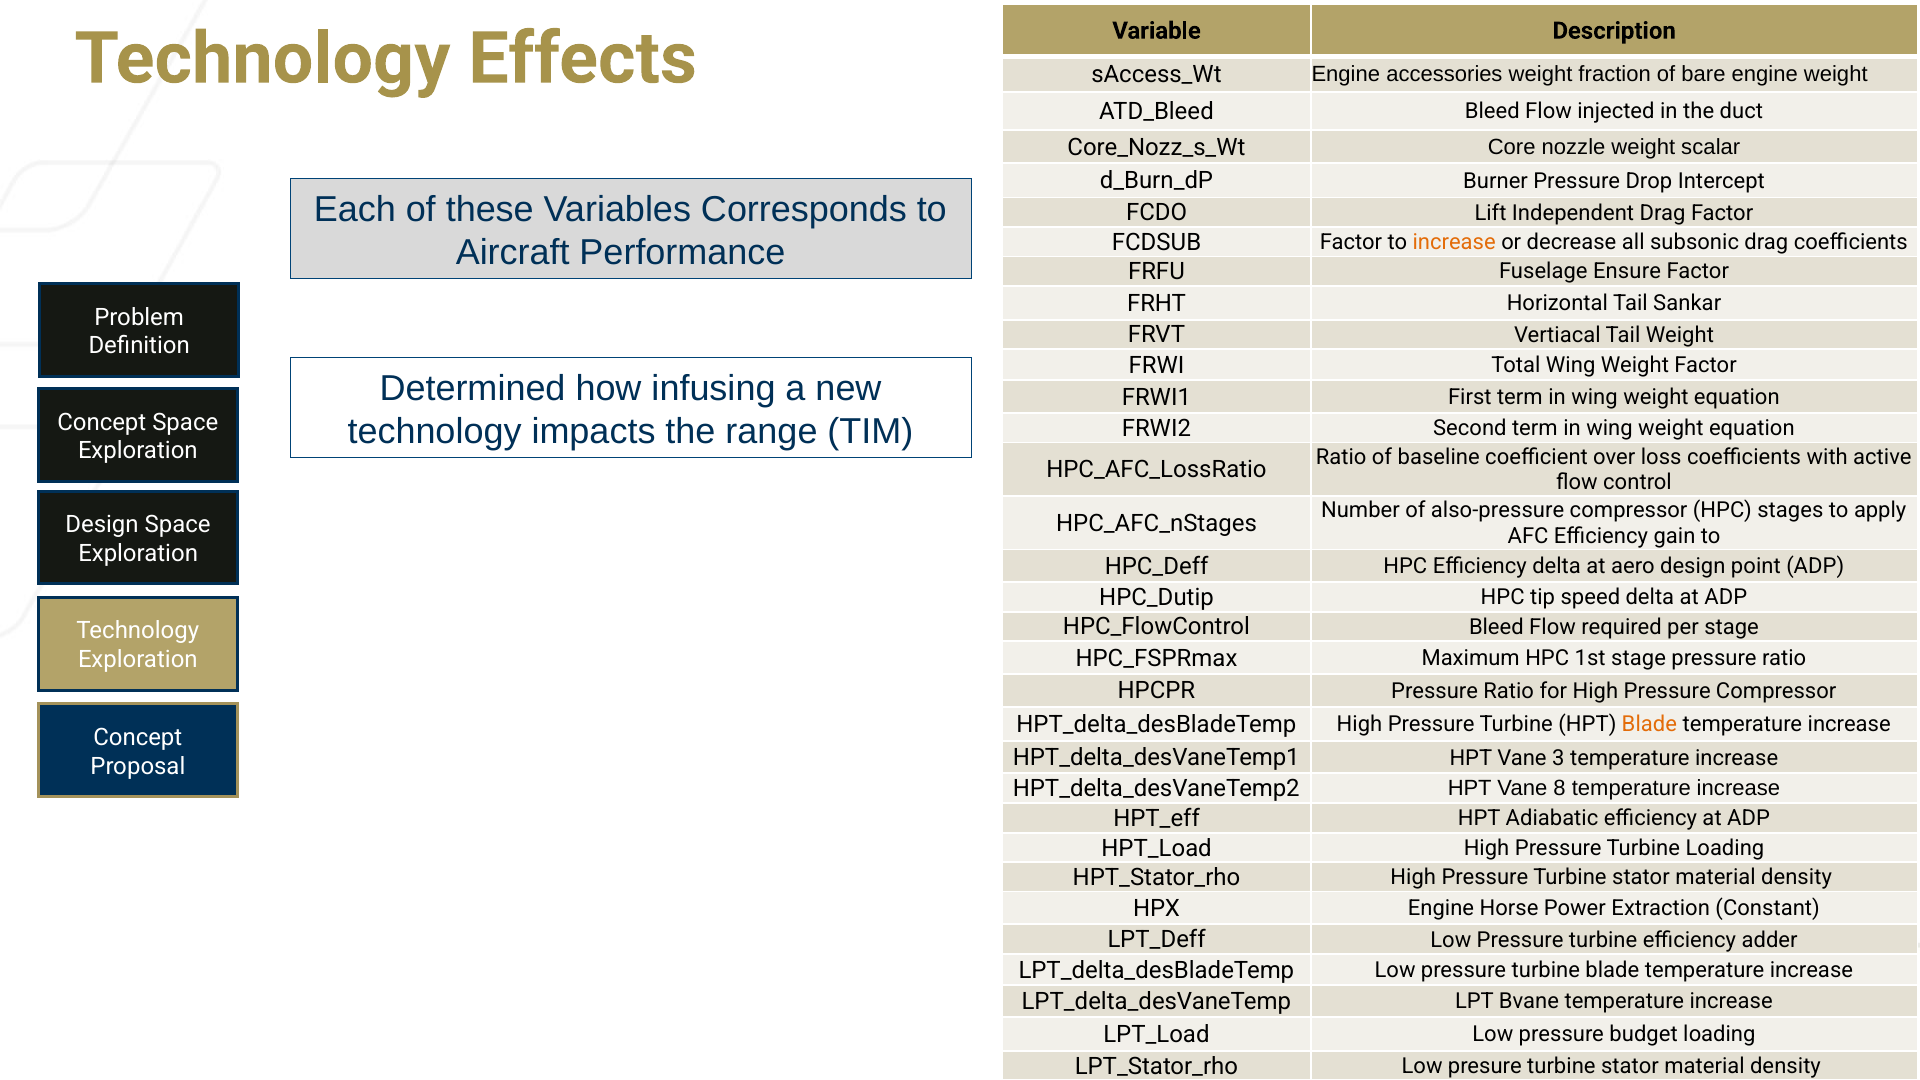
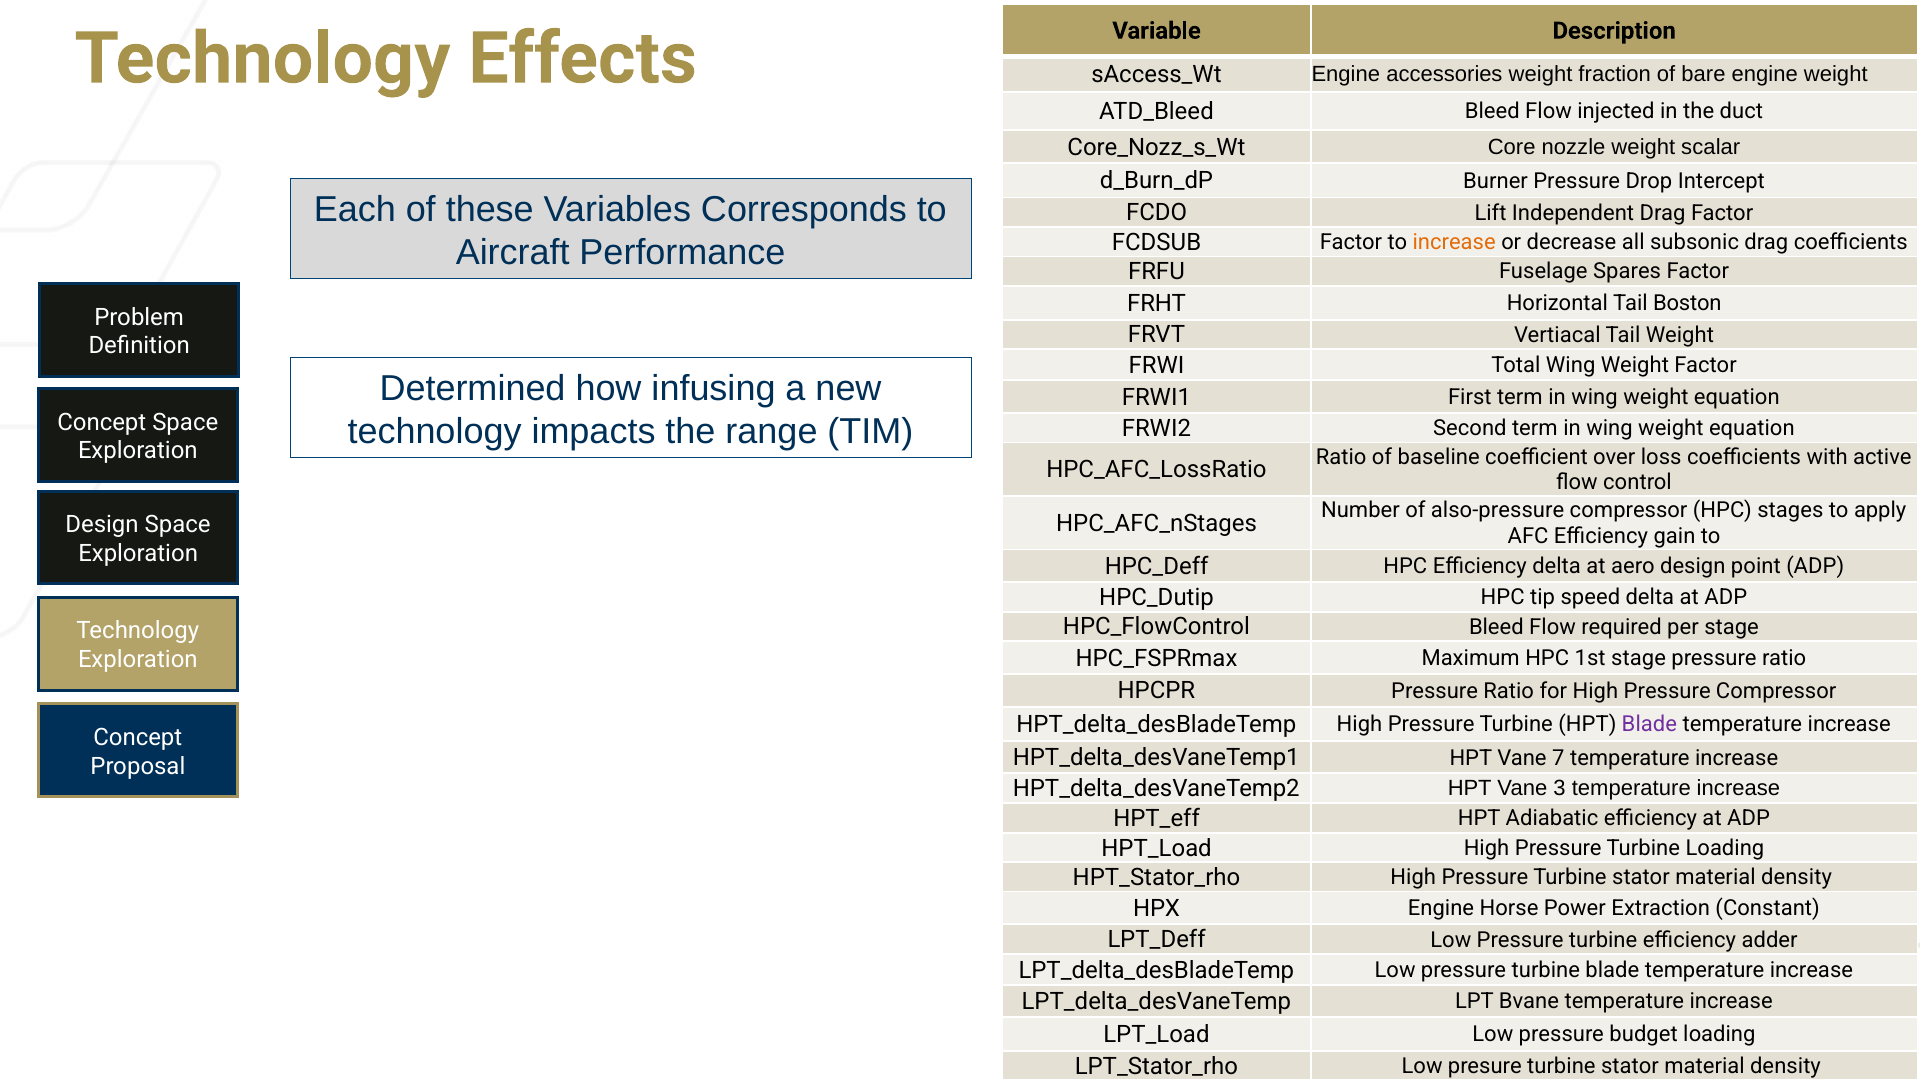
Ensure: Ensure -> Spares (1627, 272)
Sankar: Sankar -> Boston (1687, 303)
Blade colour: orange -> purple (1649, 724)
3: 3 -> 7 (1558, 758)
8: 8 -> 3 (1560, 789)
